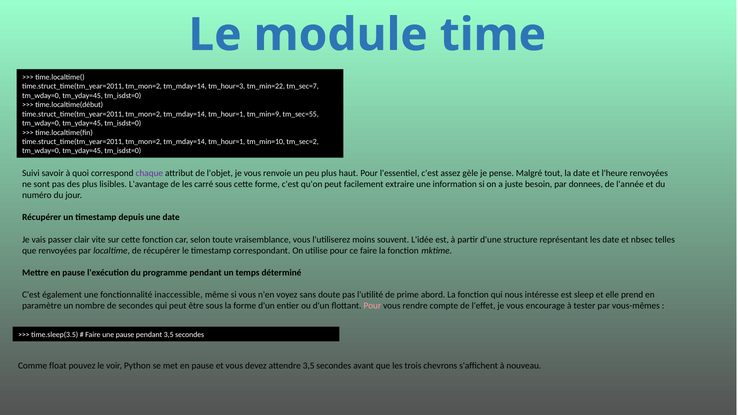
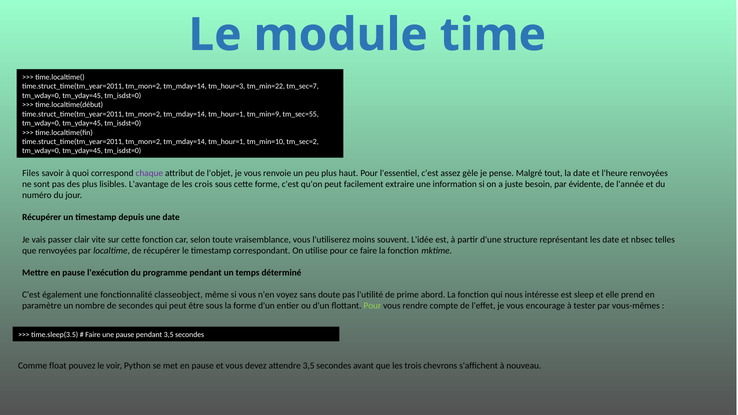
Suivi: Suivi -> Files (31, 173)
carré: carré -> crois (204, 184)
donnees: donnees -> évidente (586, 184)
inaccessible: inaccessible -> classeobject (179, 295)
Pour colour: pink -> light green (372, 306)
